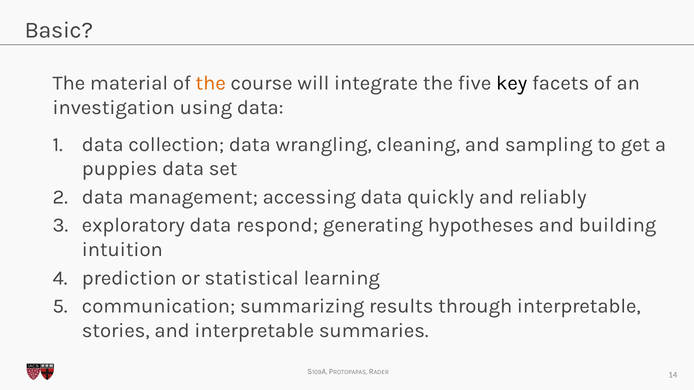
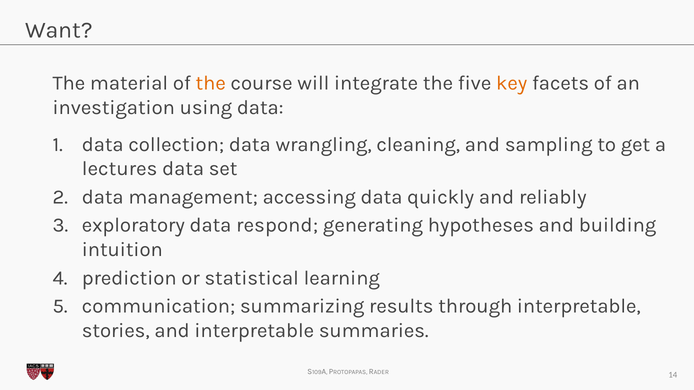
Basic: Basic -> Want (59, 30)
key colour: black -> orange (512, 83)
puppies: puppies -> lectures (120, 169)
